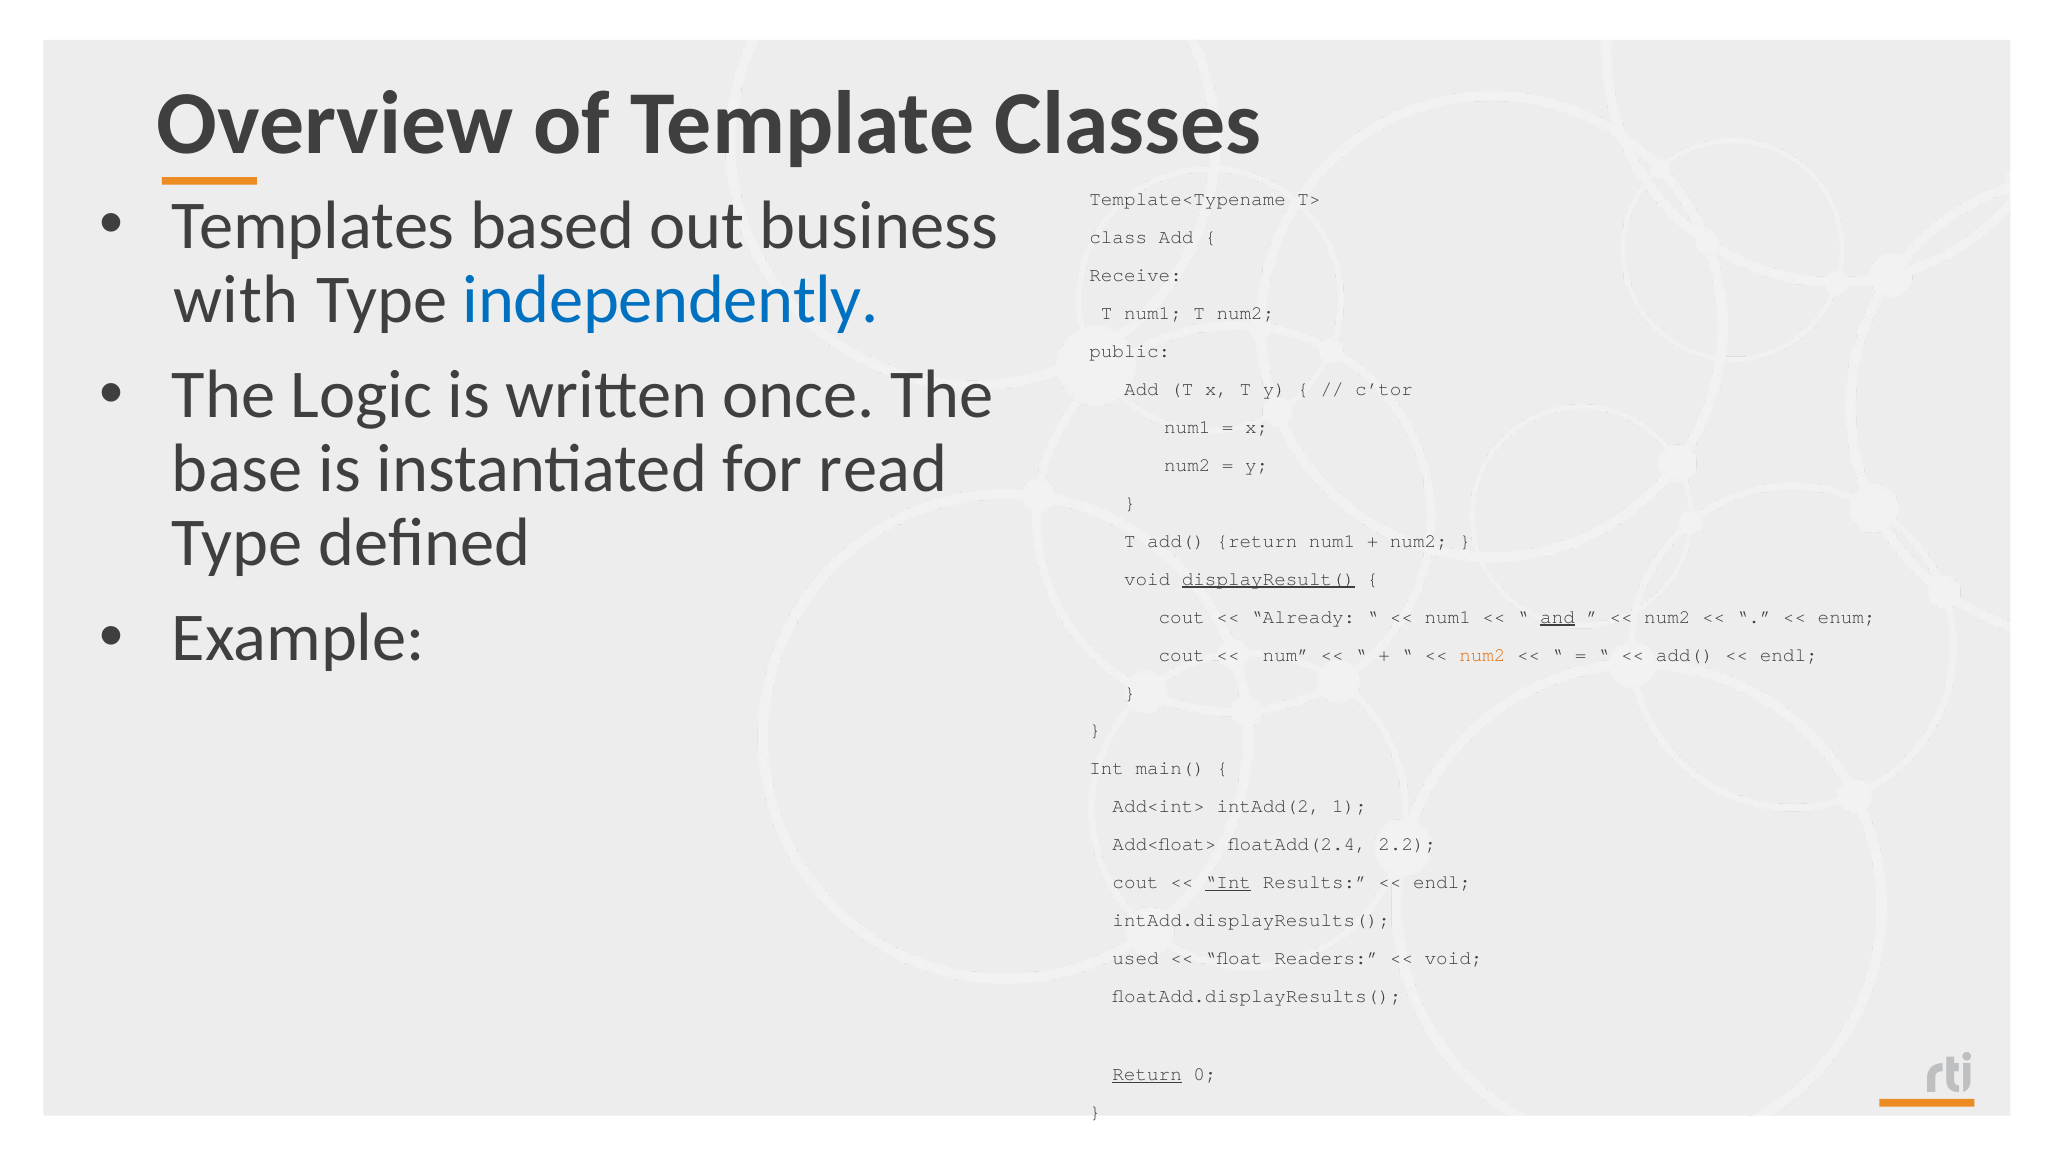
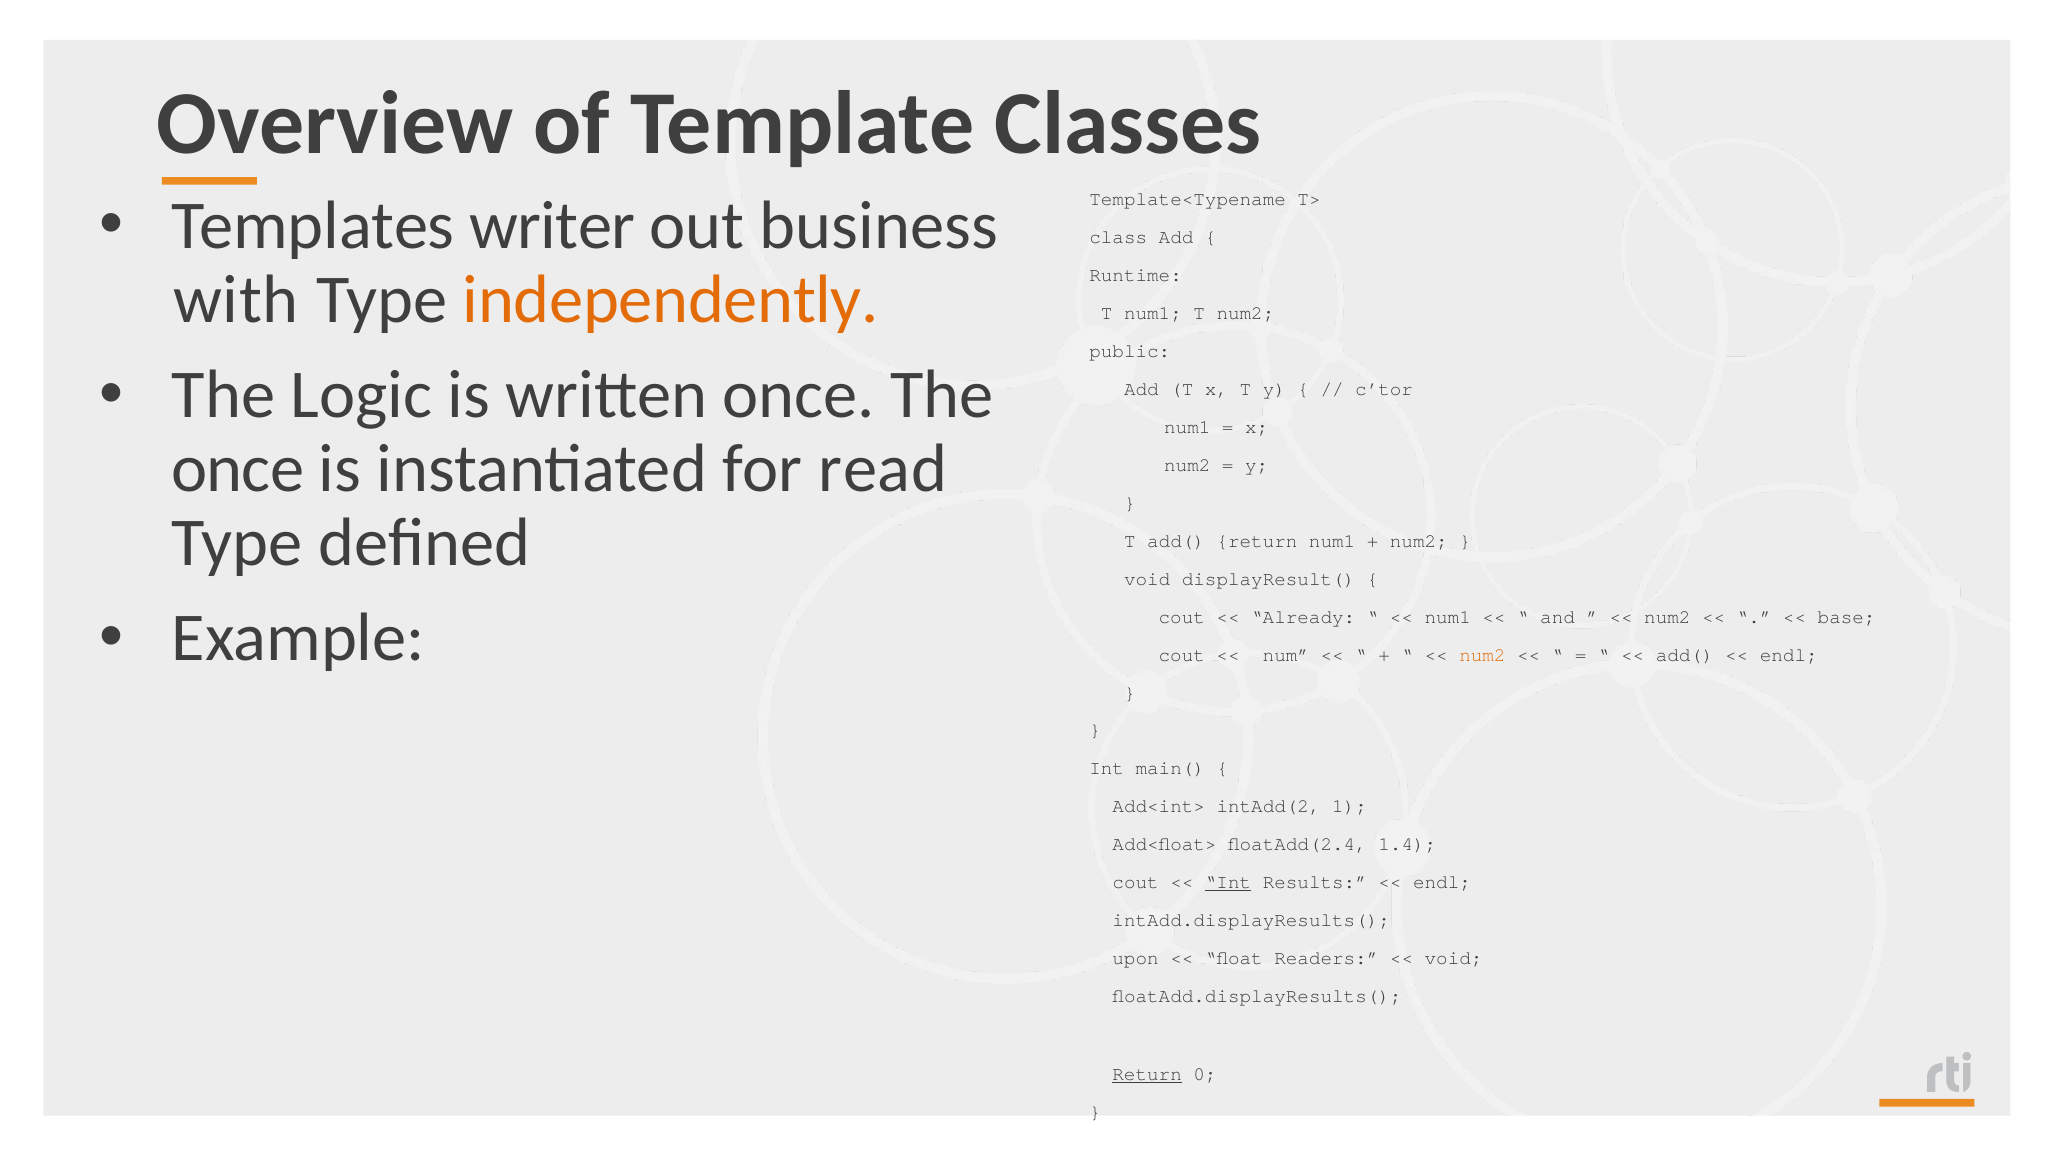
based: based -> writer (552, 226)
Receive: Receive -> Runtime (1136, 275)
independently colour: blue -> orange (671, 300)
base: base -> once (238, 469)
displayResult( underline: present -> none (1269, 579)
and underline: present -> none (1558, 617)
enum: enum -> base (1847, 617)
2.2: 2.2 -> 1.4 (1407, 845)
used: used -> upon (1136, 959)
